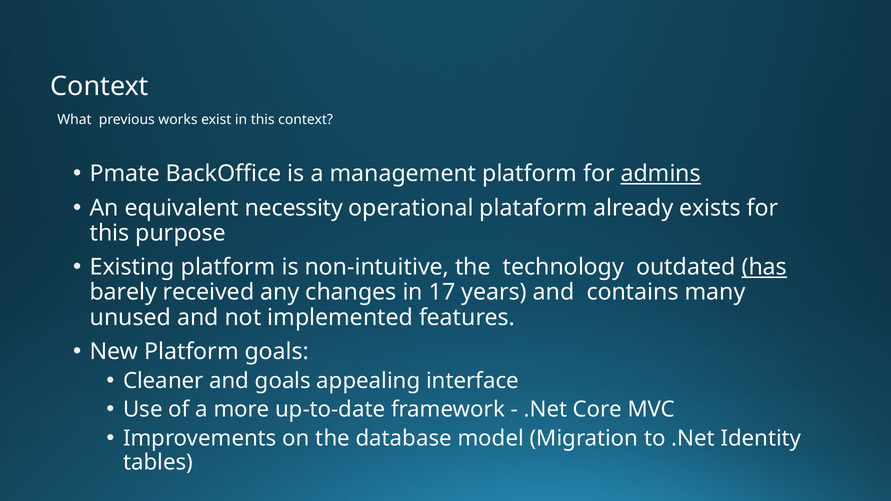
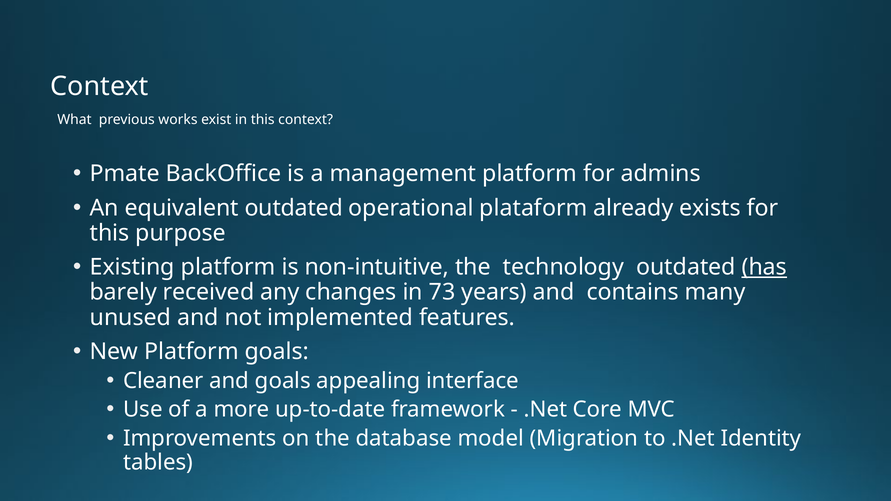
admins underline: present -> none (661, 174)
equivalent necessity: necessity -> outdated (294, 208)
17: 17 -> 73 (442, 292)
